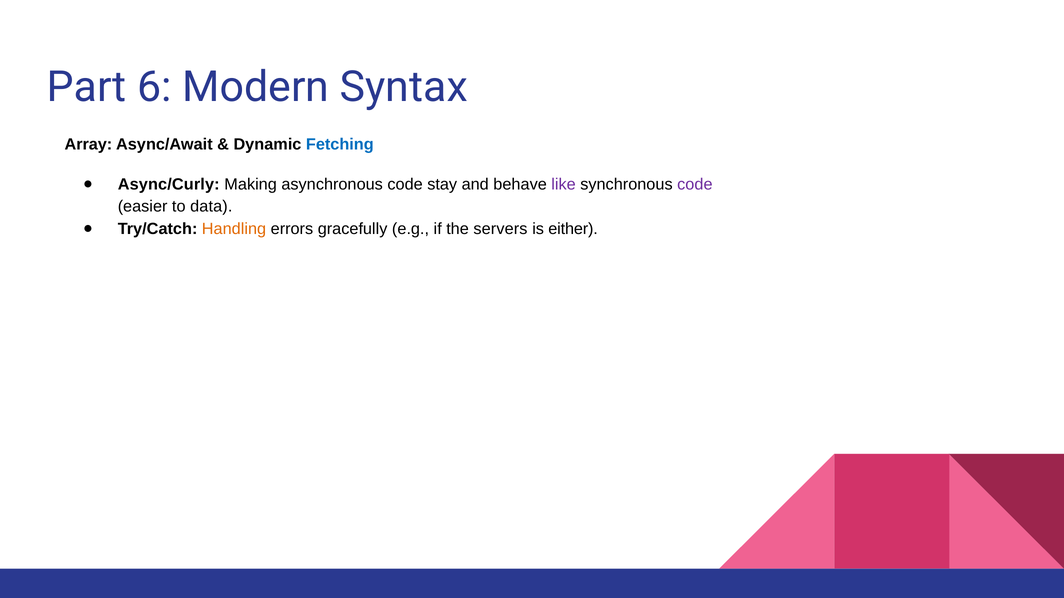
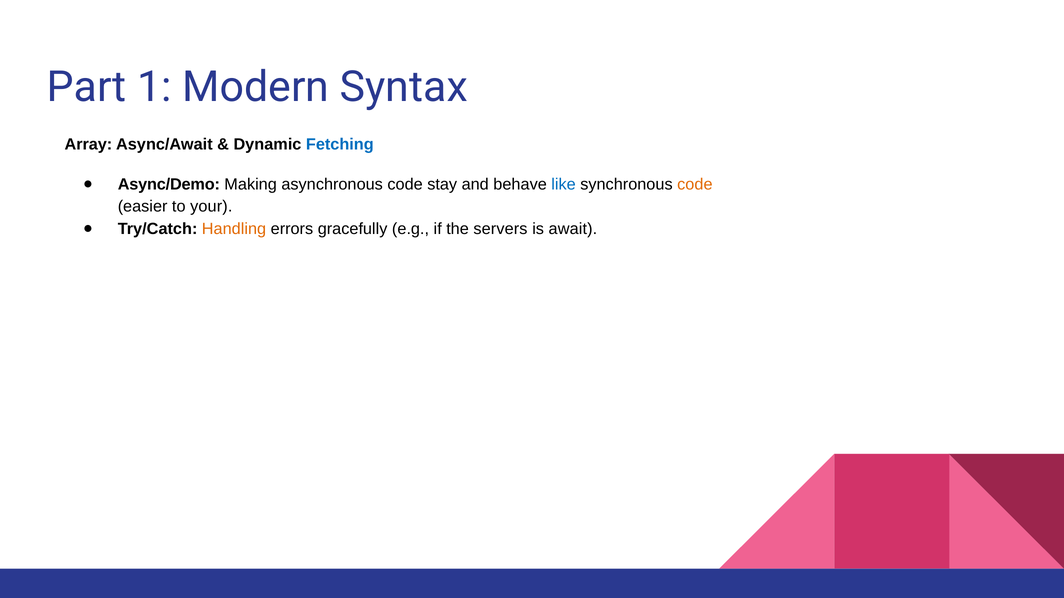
6: 6 -> 1 (154, 87)
Async/Curly: Async/Curly -> Async/Demo (169, 184)
like colour: purple -> blue (563, 184)
code colour: purple -> orange (695, 184)
data: data -> your (211, 207)
either: either -> await (573, 229)
